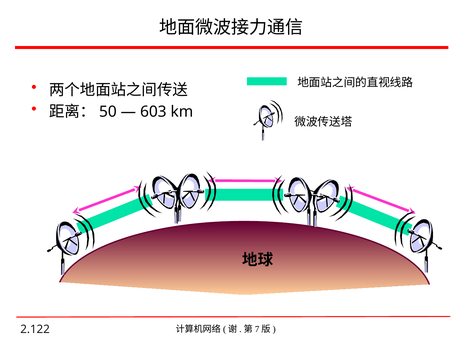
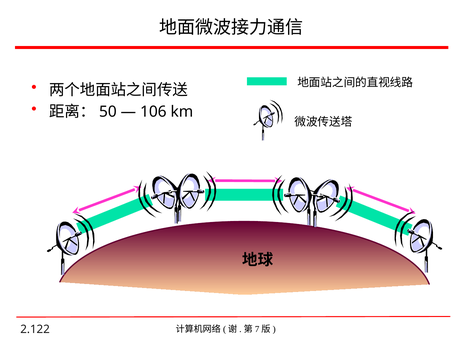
603: 603 -> 106 (153, 111)
